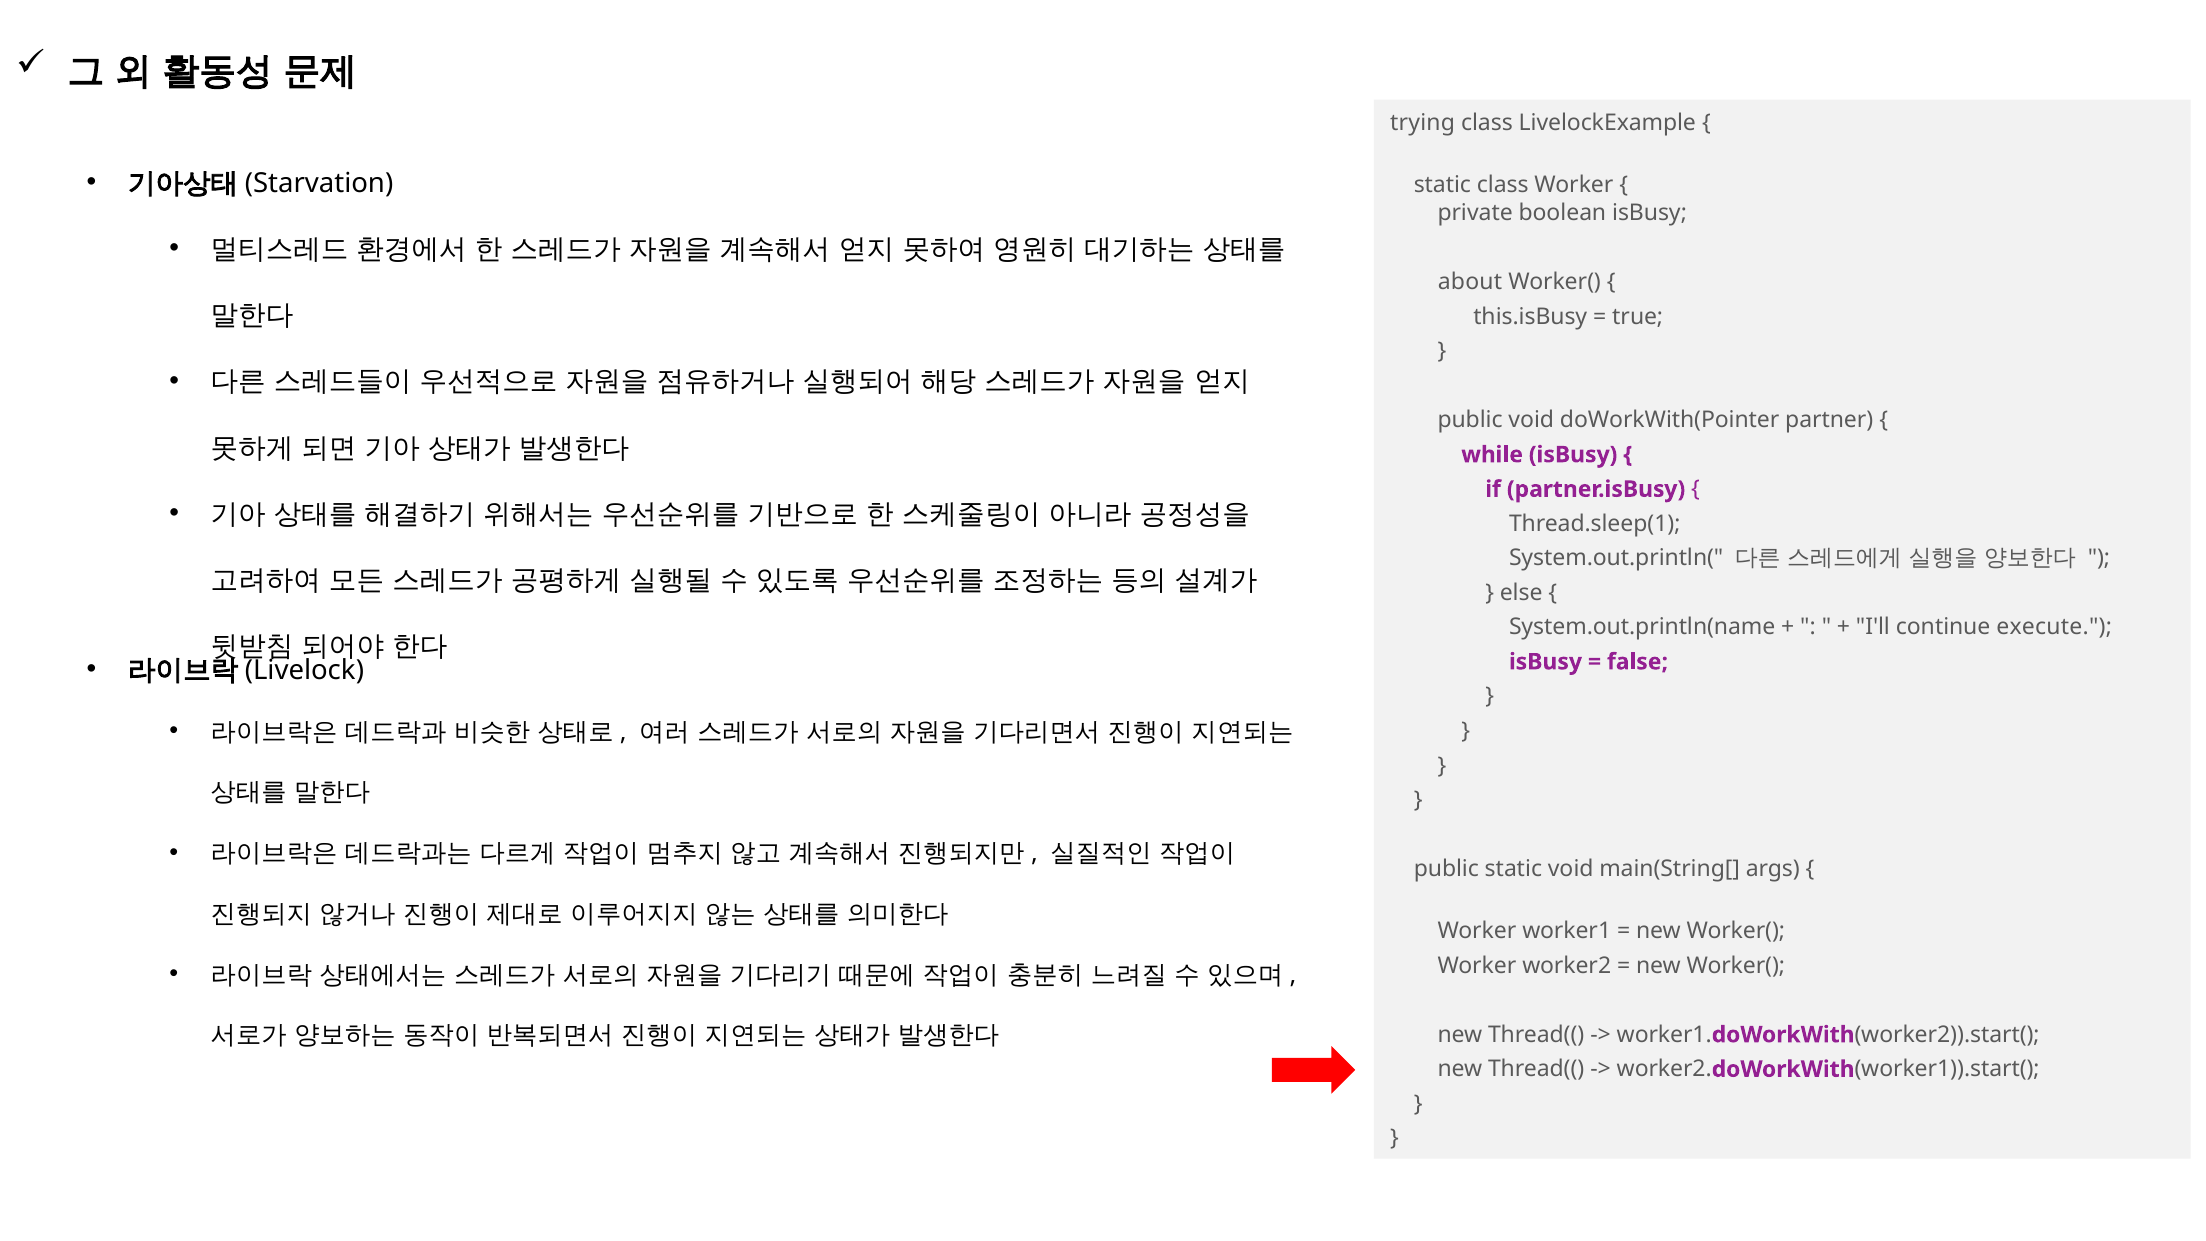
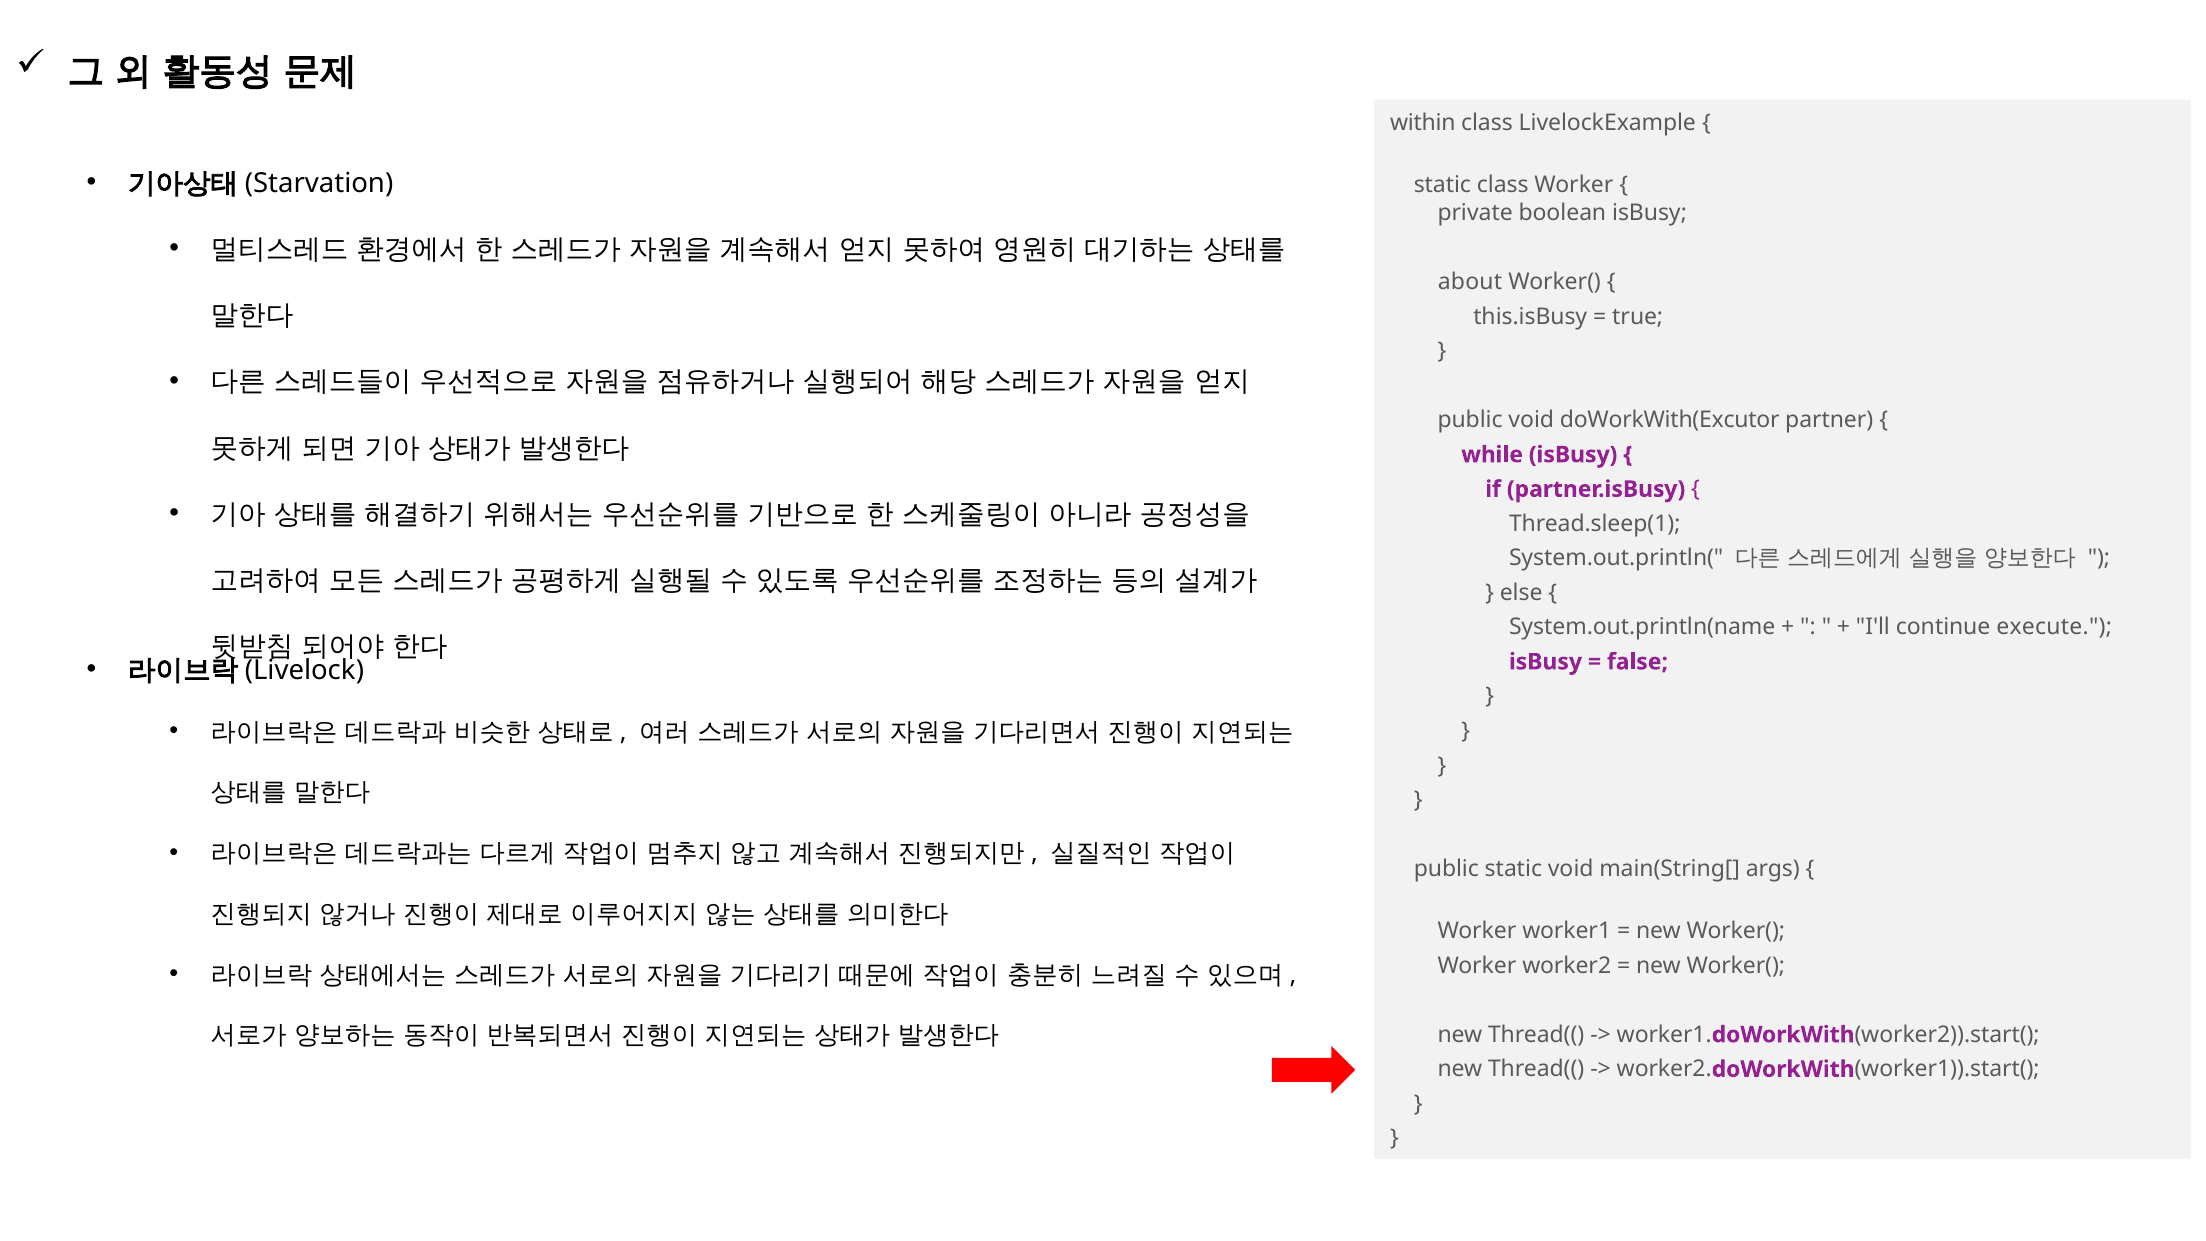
trying: trying -> within (1423, 123)
doWorkWith(Pointer: doWorkWith(Pointer -> doWorkWith(Excutor (1670, 420)
